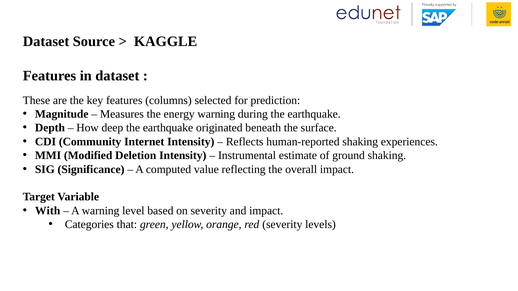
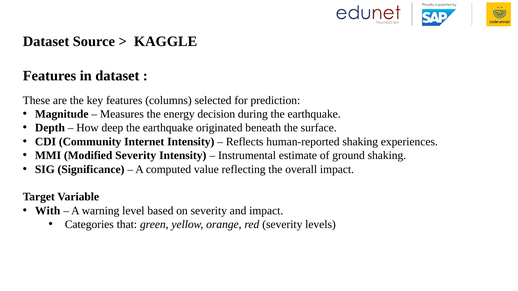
energy warning: warning -> decision (216, 114)
Modified Deletion: Deletion -> Severity (136, 156)
